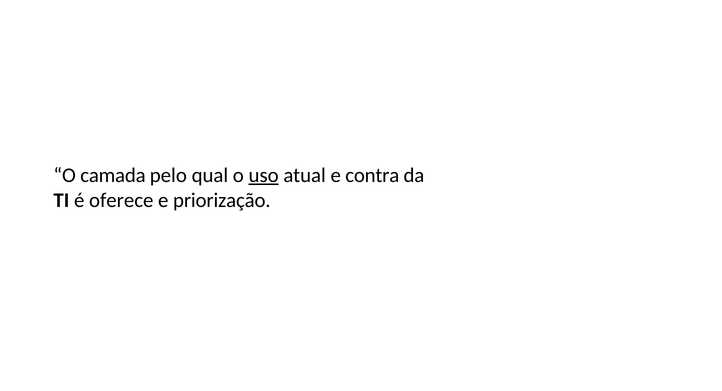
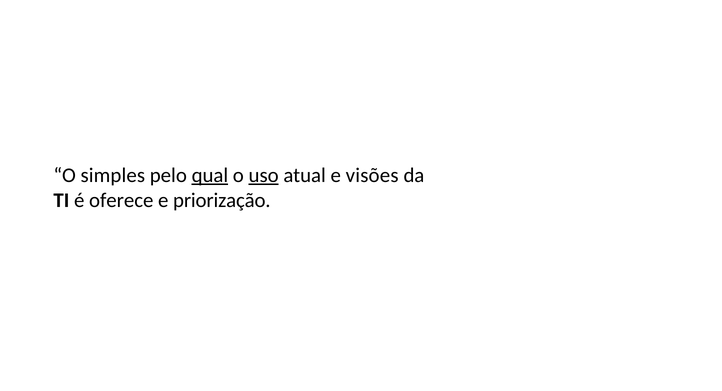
camada: camada -> simples (113, 176)
qual underline: none -> present (210, 176)
contra: contra -> visões (372, 176)
